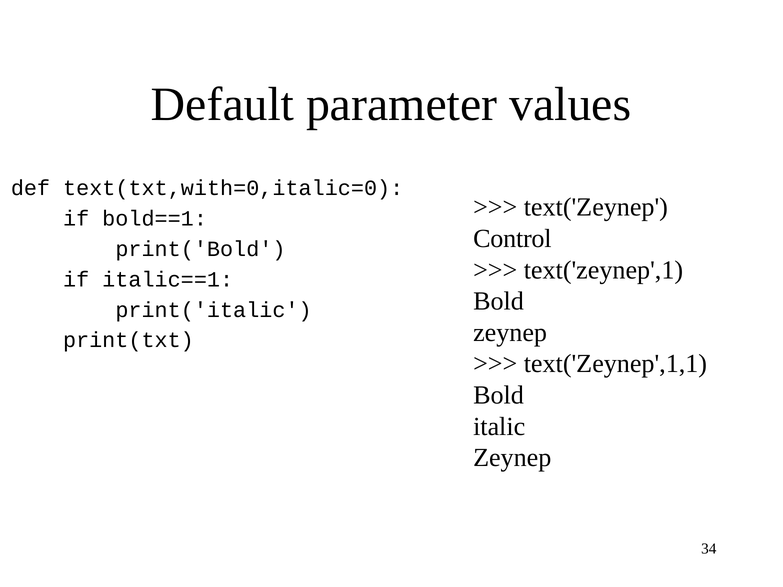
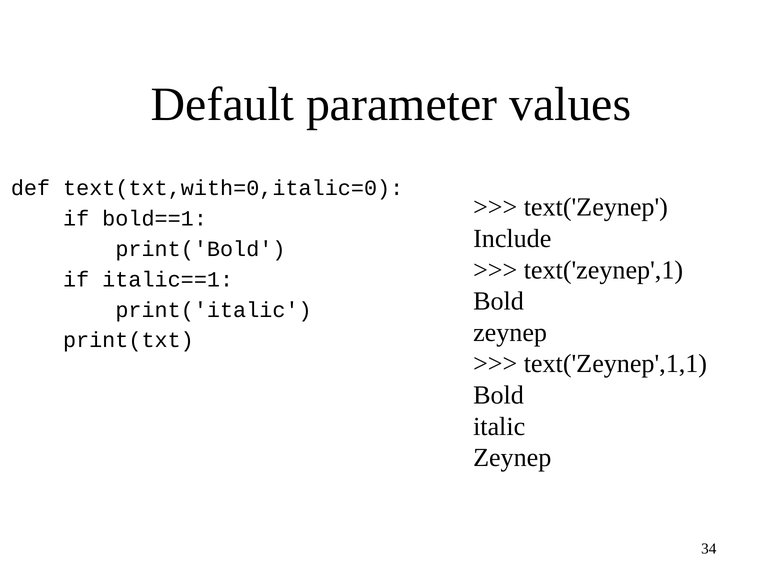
Control: Control -> Include (512, 239)
